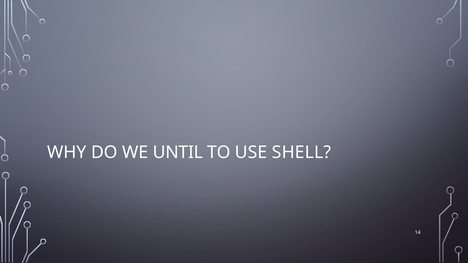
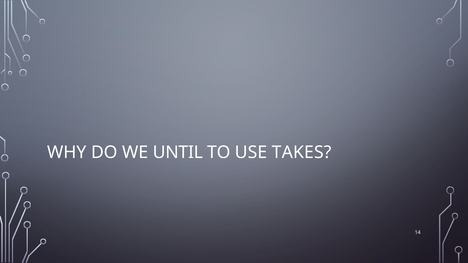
SHELL: SHELL -> TAKES (302, 153)
